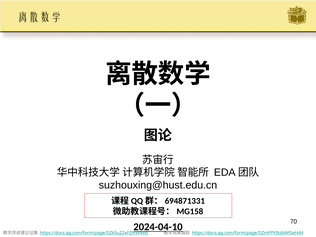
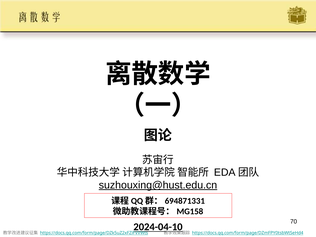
suzhouxing@hust.edu.cn underline: none -> present (158, 185)
